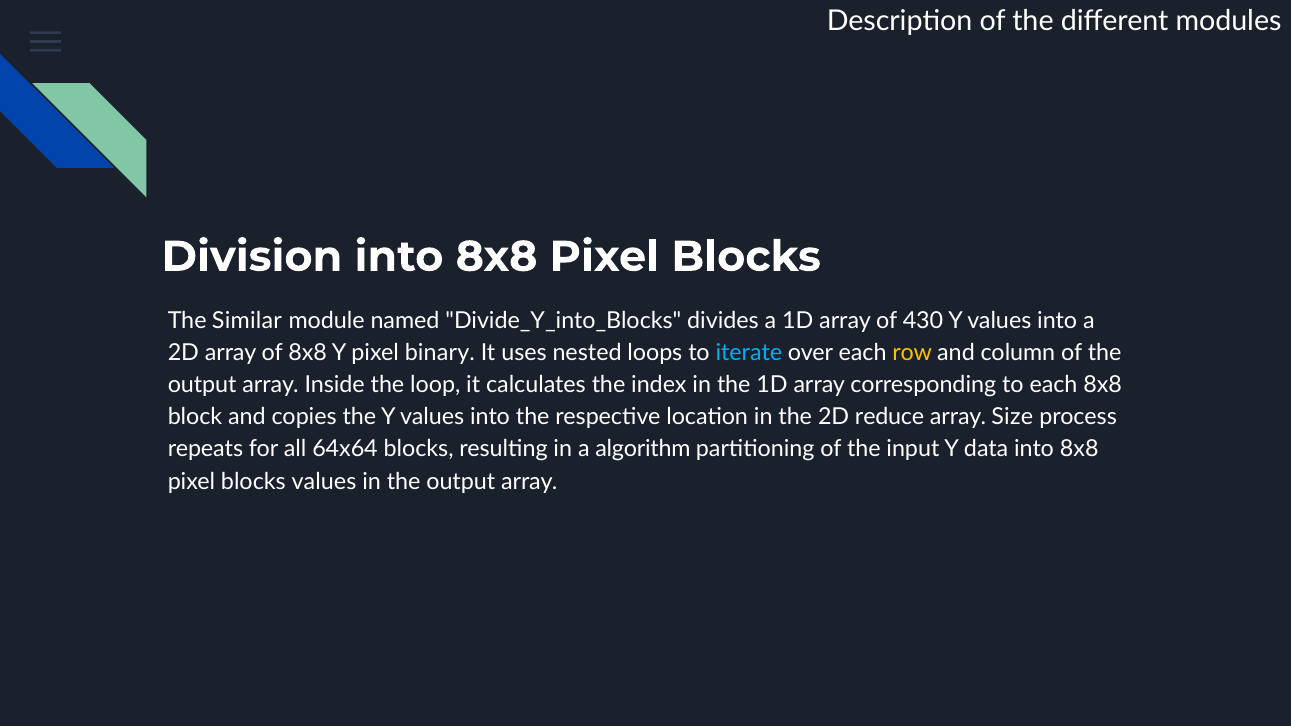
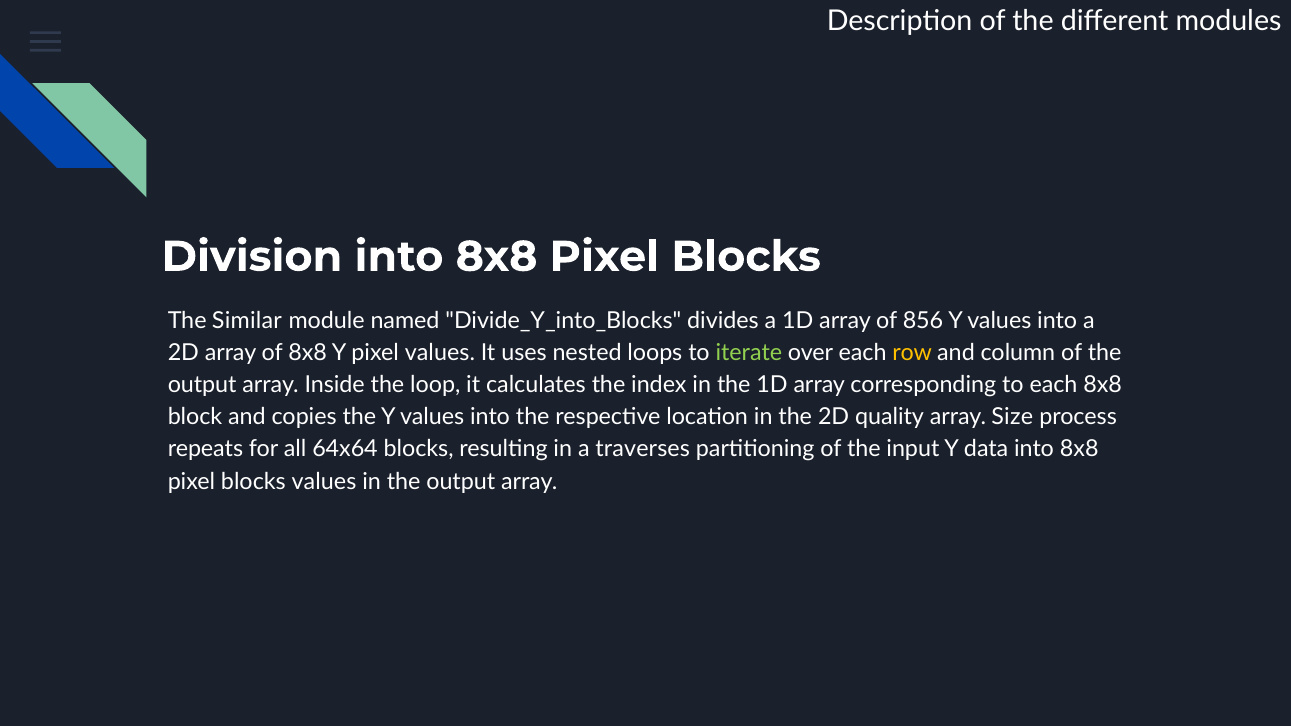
430: 430 -> 856 (923, 321)
pixel binary: binary -> values (440, 353)
iterate colour: light blue -> light green (749, 353)
reduce: reduce -> quality (889, 417)
algorithm: algorithm -> traverses (643, 449)
